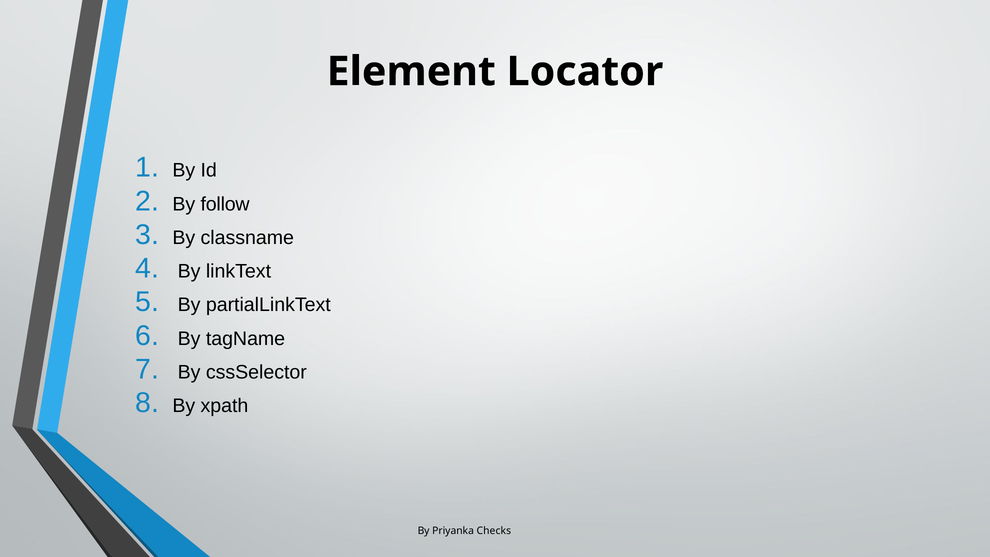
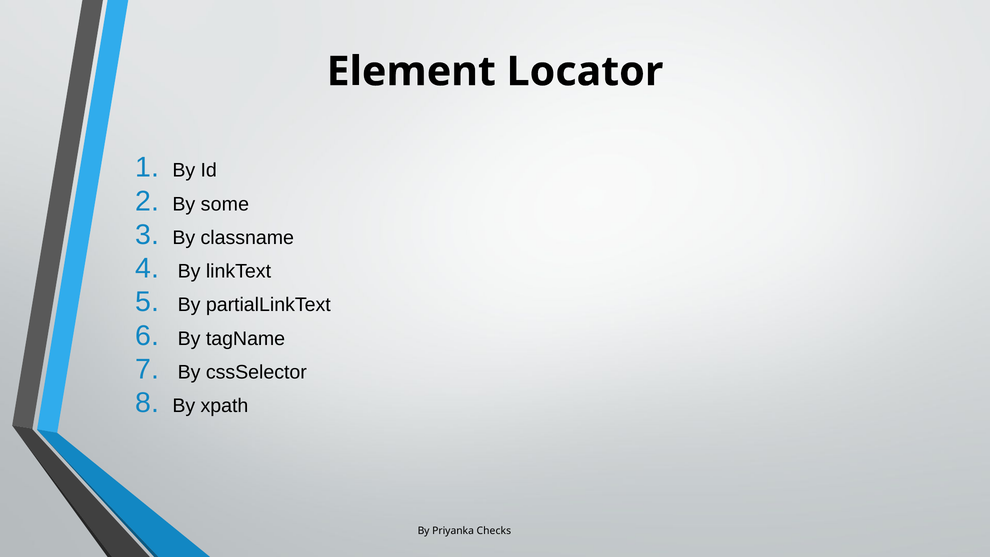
follow: follow -> some (225, 204)
